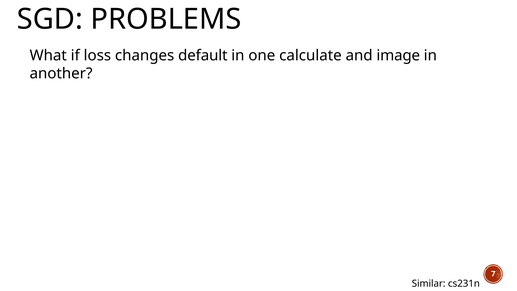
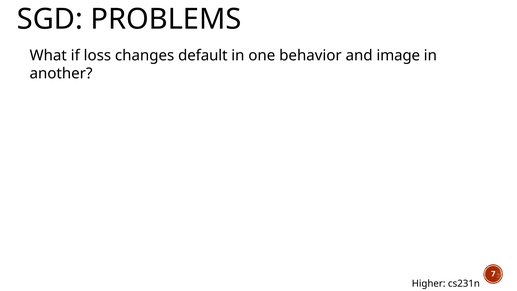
calculate: calculate -> behavior (310, 55)
Similar: Similar -> Higher (429, 284)
